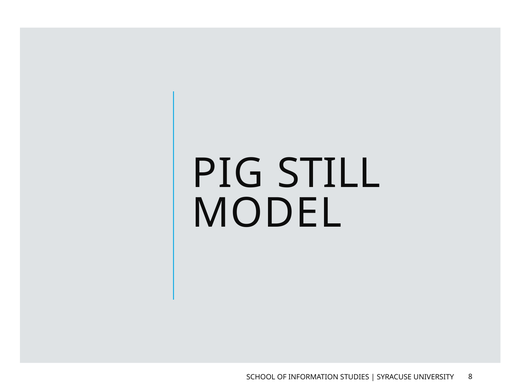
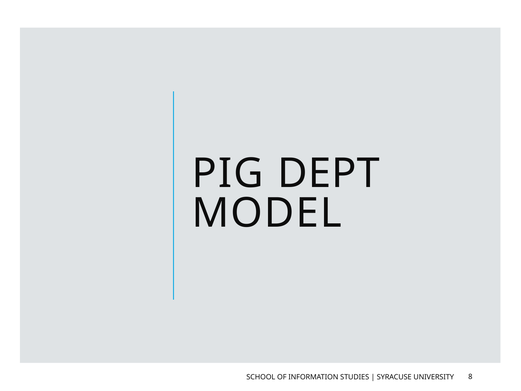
STILL: STILL -> DEPT (329, 173)
